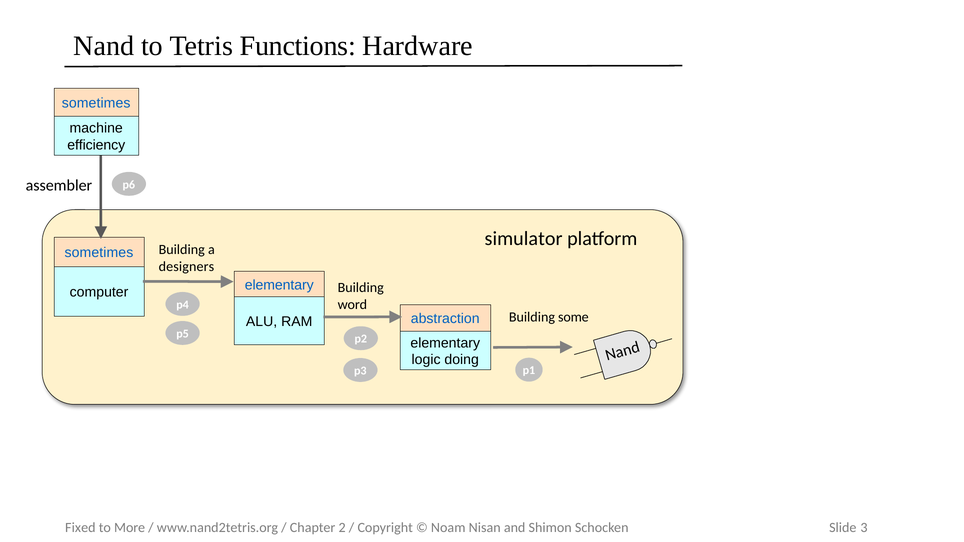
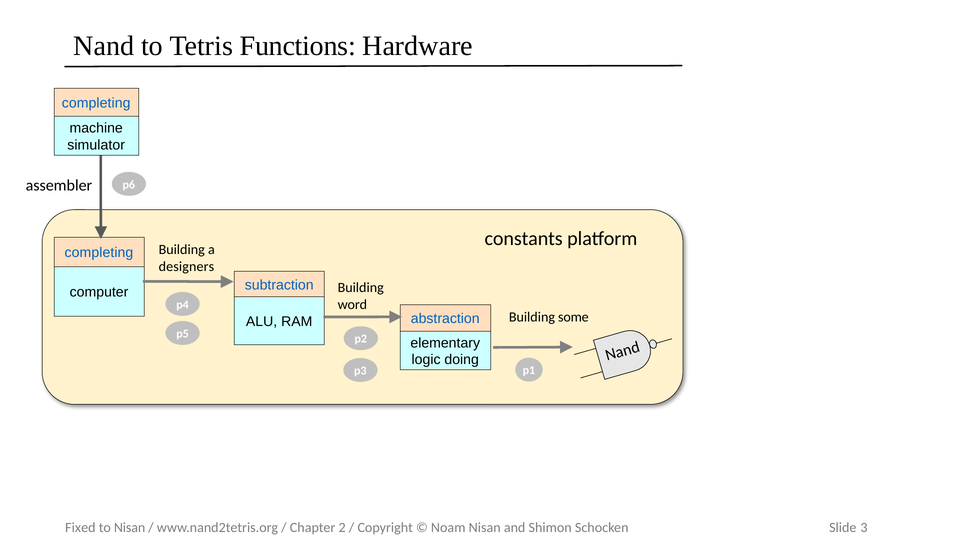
sometimes: sometimes -> completing (96, 103)
efficiency: efficiency -> simulator (96, 145)
simulator: simulator -> constants (524, 239)
sometimes: sometimes -> completing (99, 253)
elementary: elementary -> subtraction (279, 285)
to More: More -> Nisan (130, 528)
